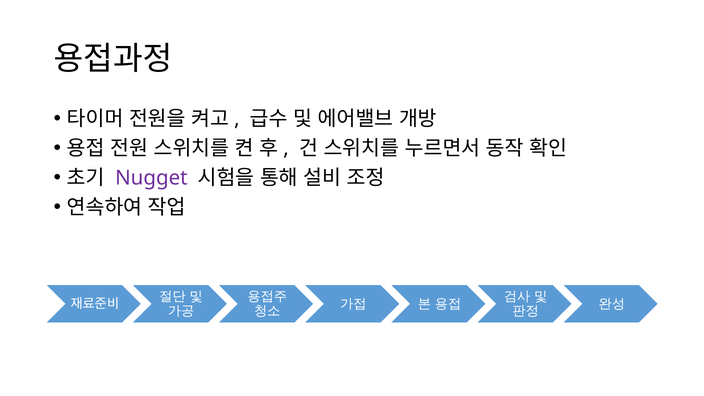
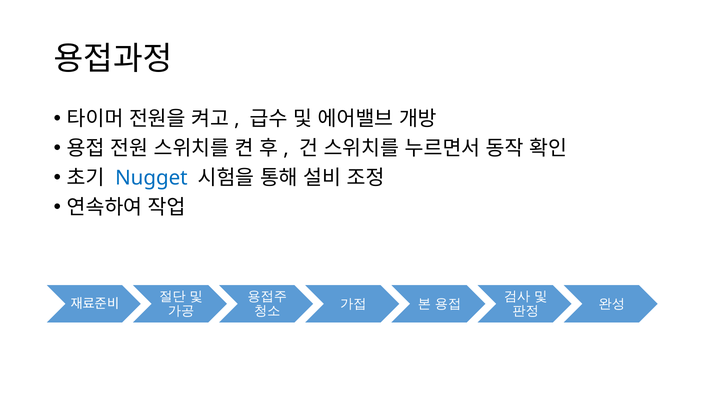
Nugget colour: purple -> blue (151, 178)
